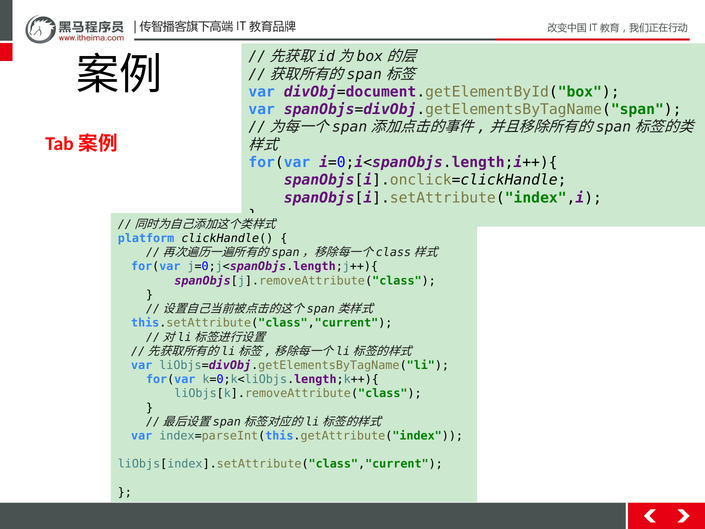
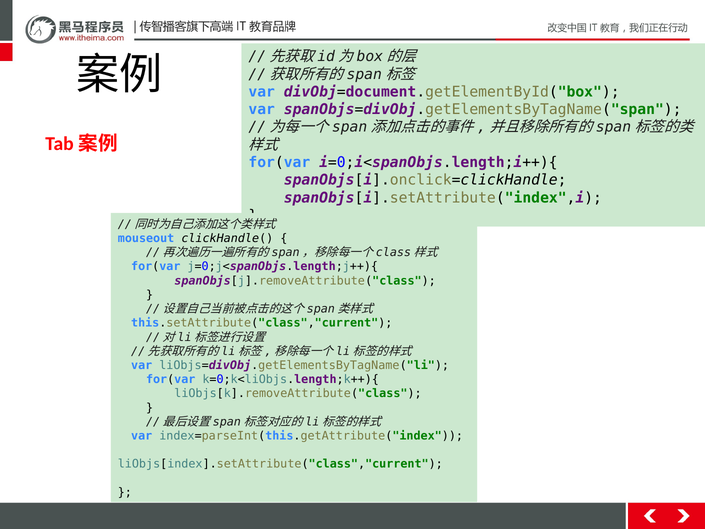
platform: platform -> mouseout (146, 238)
